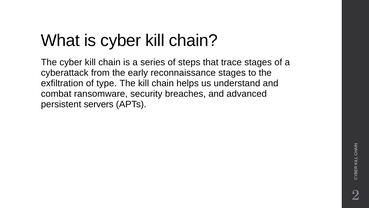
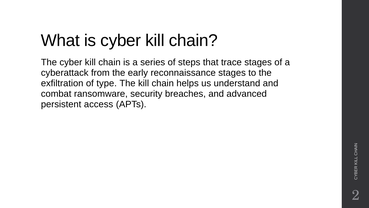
servers: servers -> access (99, 104)
